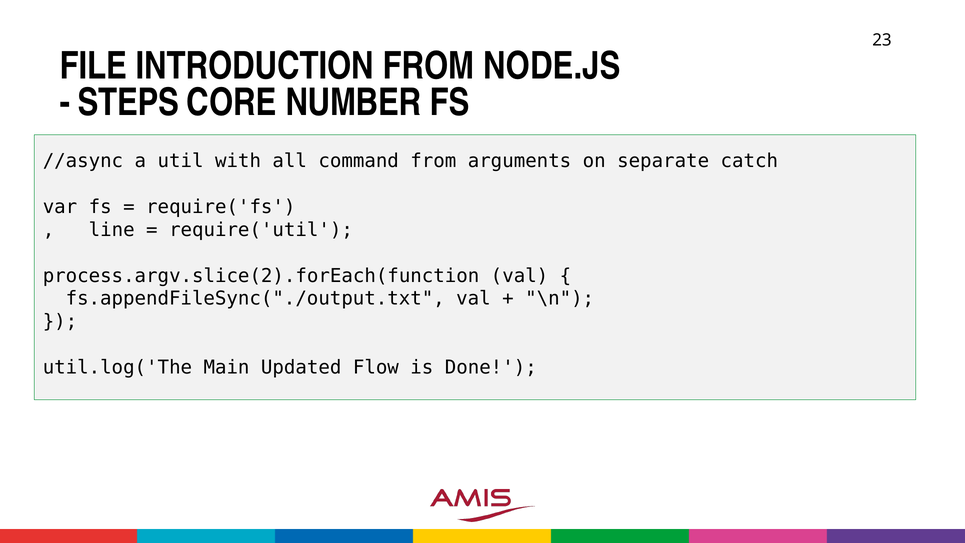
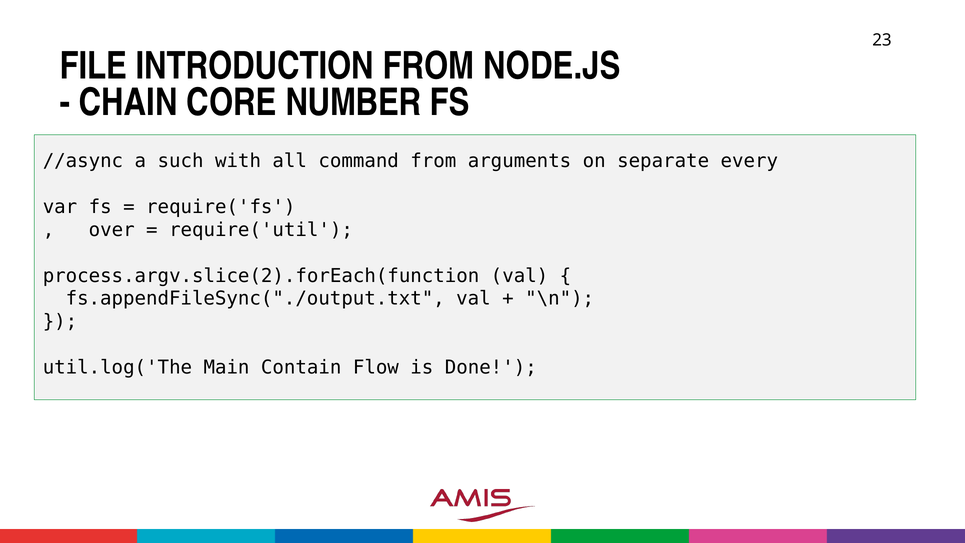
STEPS: STEPS -> CHAIN (128, 103)
util: util -> such (181, 161)
catch: catch -> every (749, 161)
line: line -> over (112, 230)
Updated: Updated -> Contain (301, 367)
